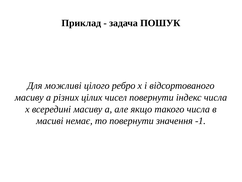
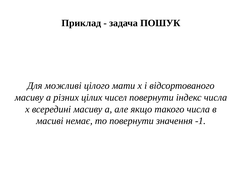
ребро: ребро -> мати (124, 85)
